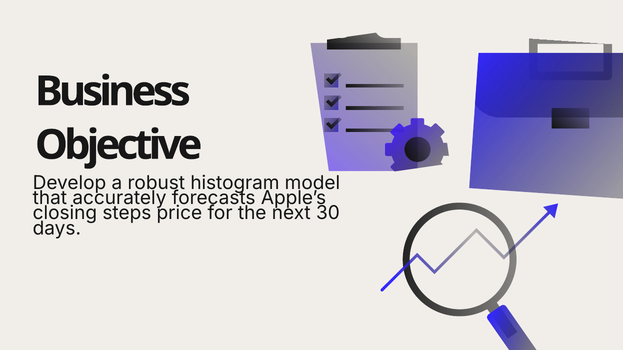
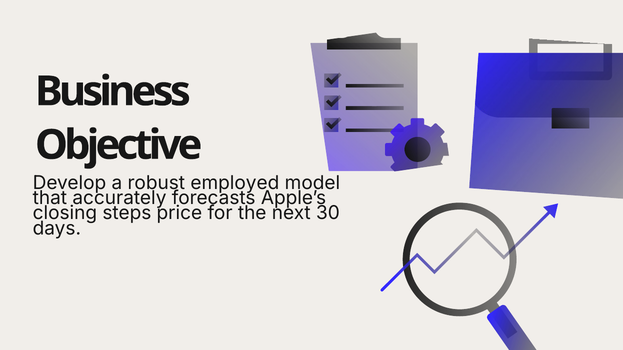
histogram: histogram -> employed (235, 183)
